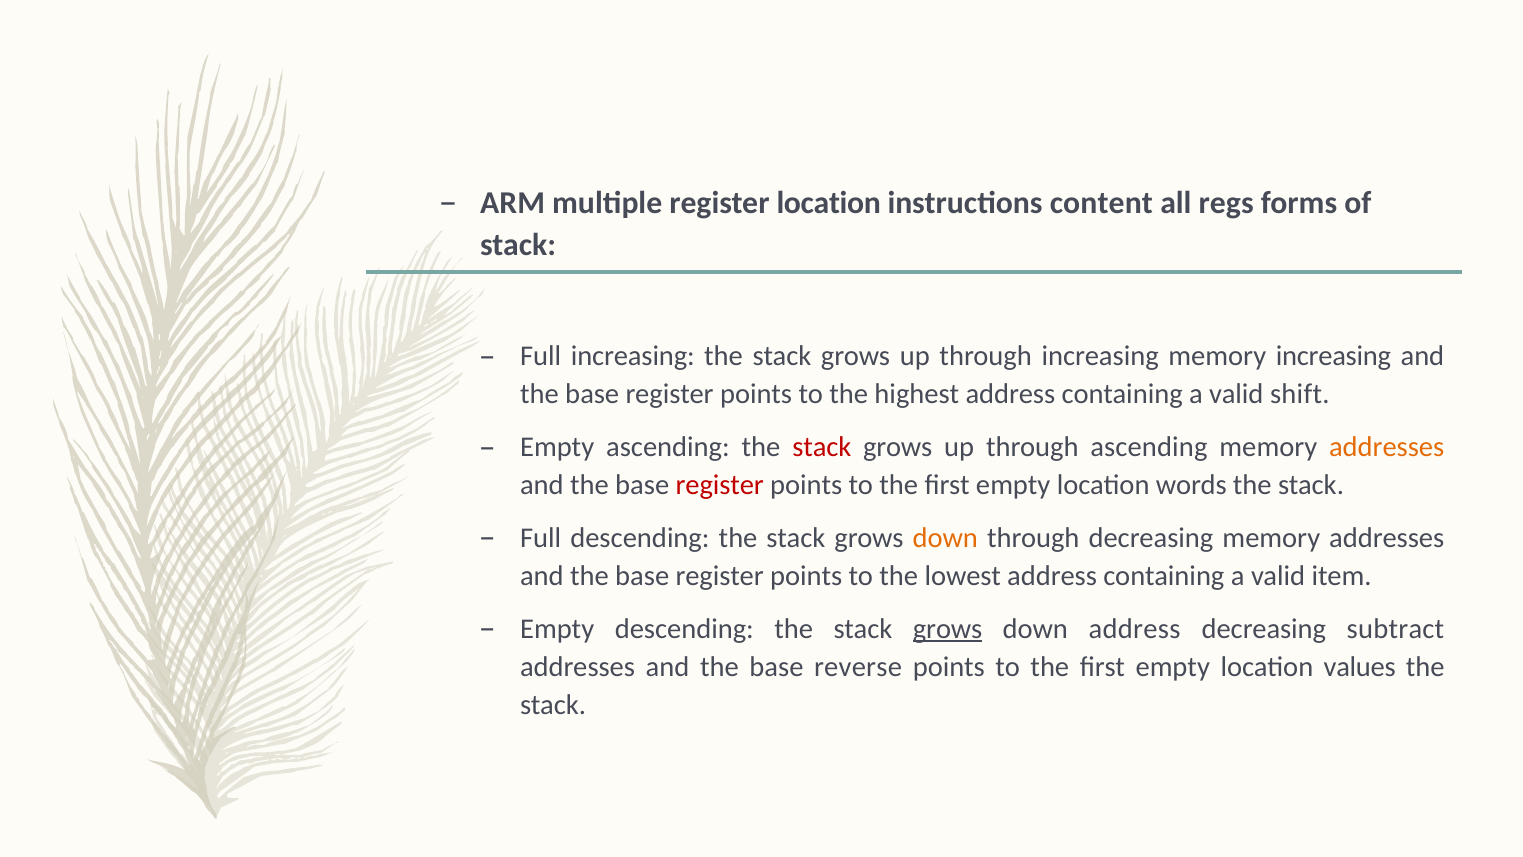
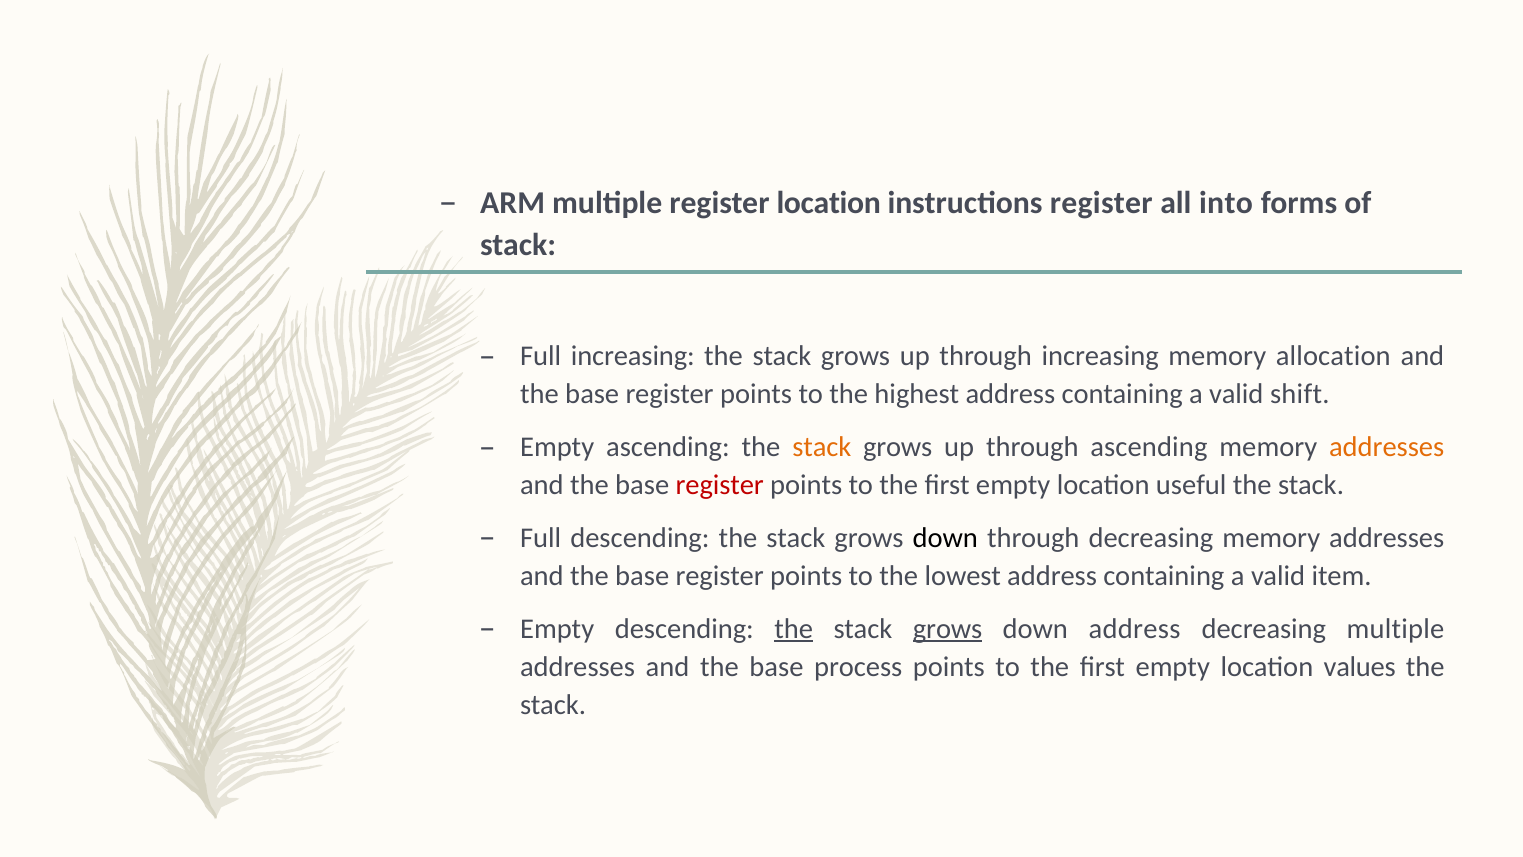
instructions content: content -> register (1101, 202)
regs: regs -> into (1226, 202)
memory increasing: increasing -> allocation (1333, 356)
stack colour: red -> orange (822, 447)
words: words -> useful (1191, 485)
down colour: orange -> black (945, 538)
the underline: none -> present (794, 629)
decreasing subtract: subtract -> multiple (1396, 629)
reverse: reverse -> process (858, 667)
